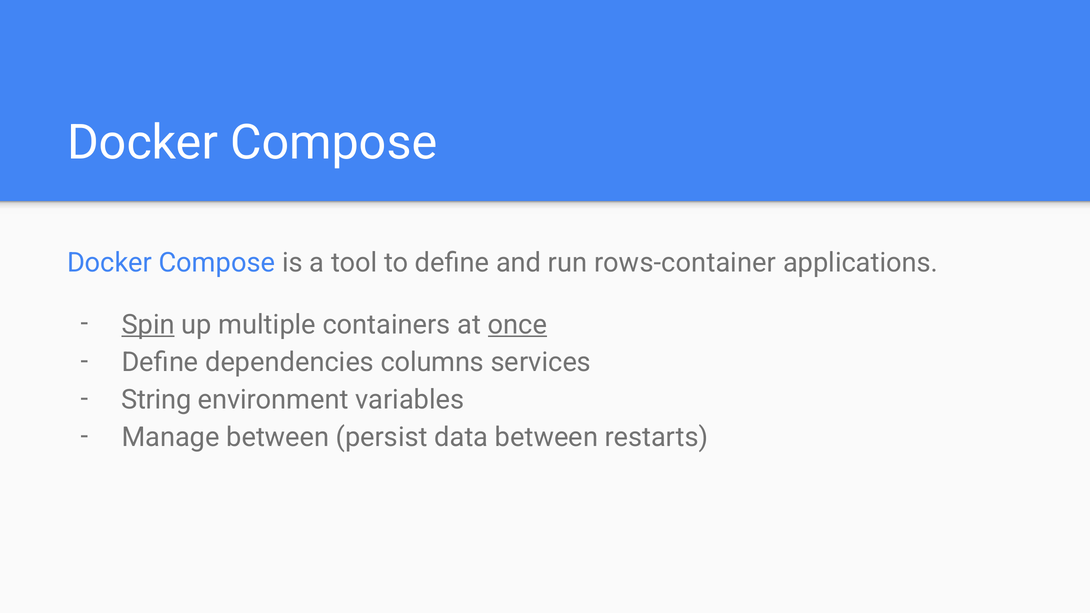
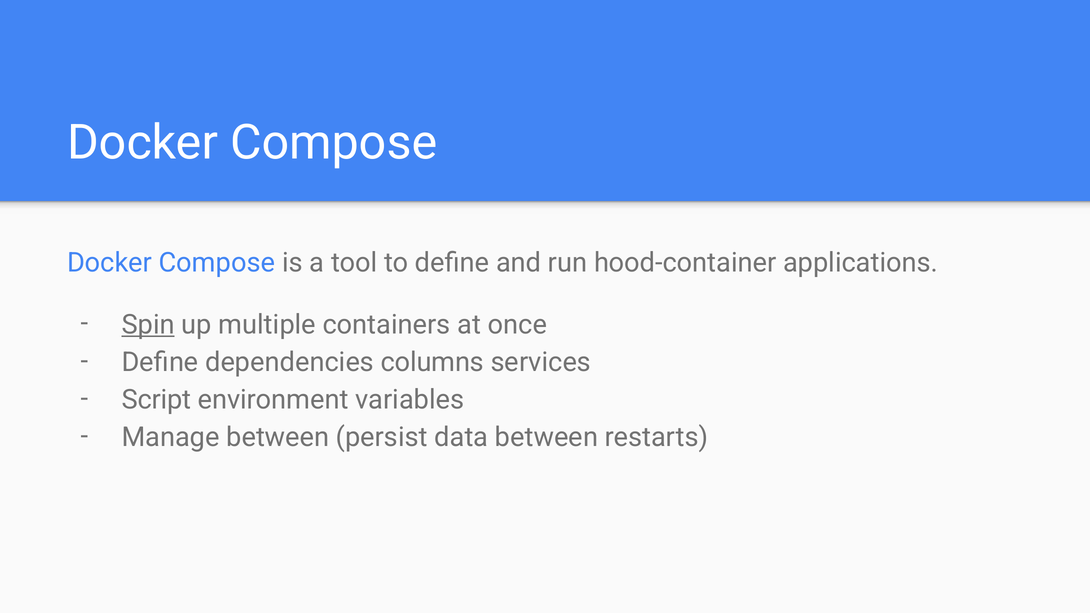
rows-container: rows-container -> hood-container (685, 263)
once underline: present -> none (517, 325)
String: String -> Script (156, 400)
